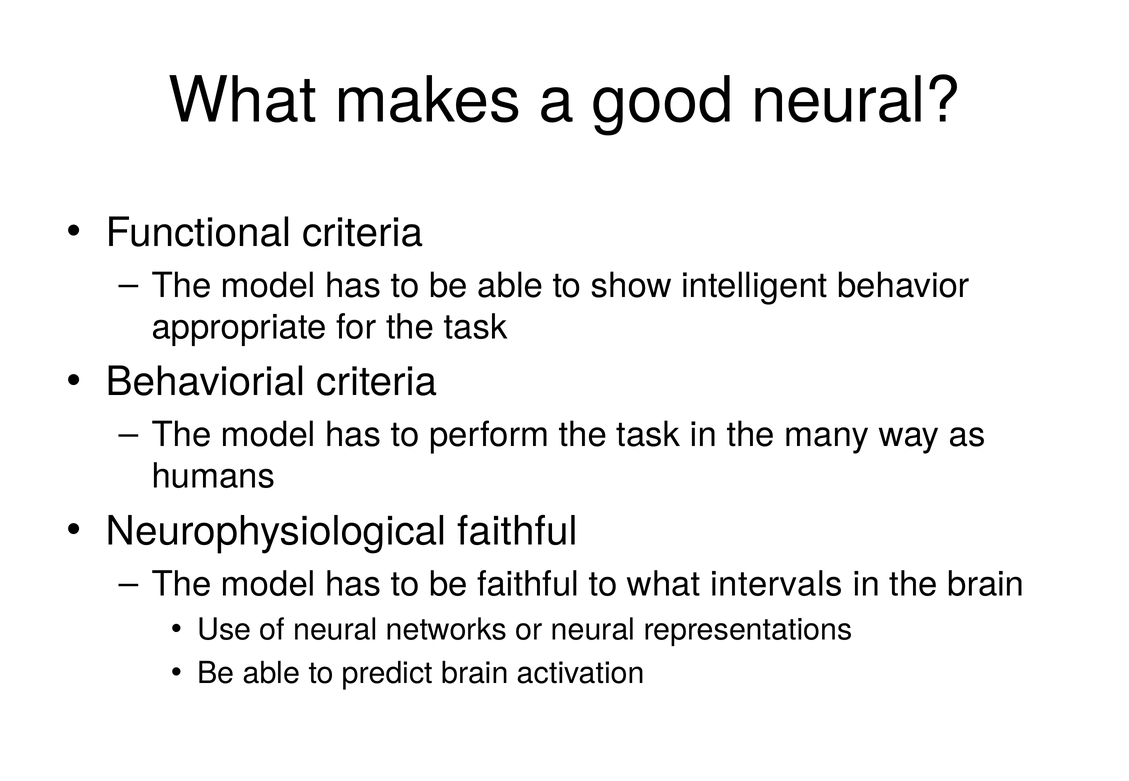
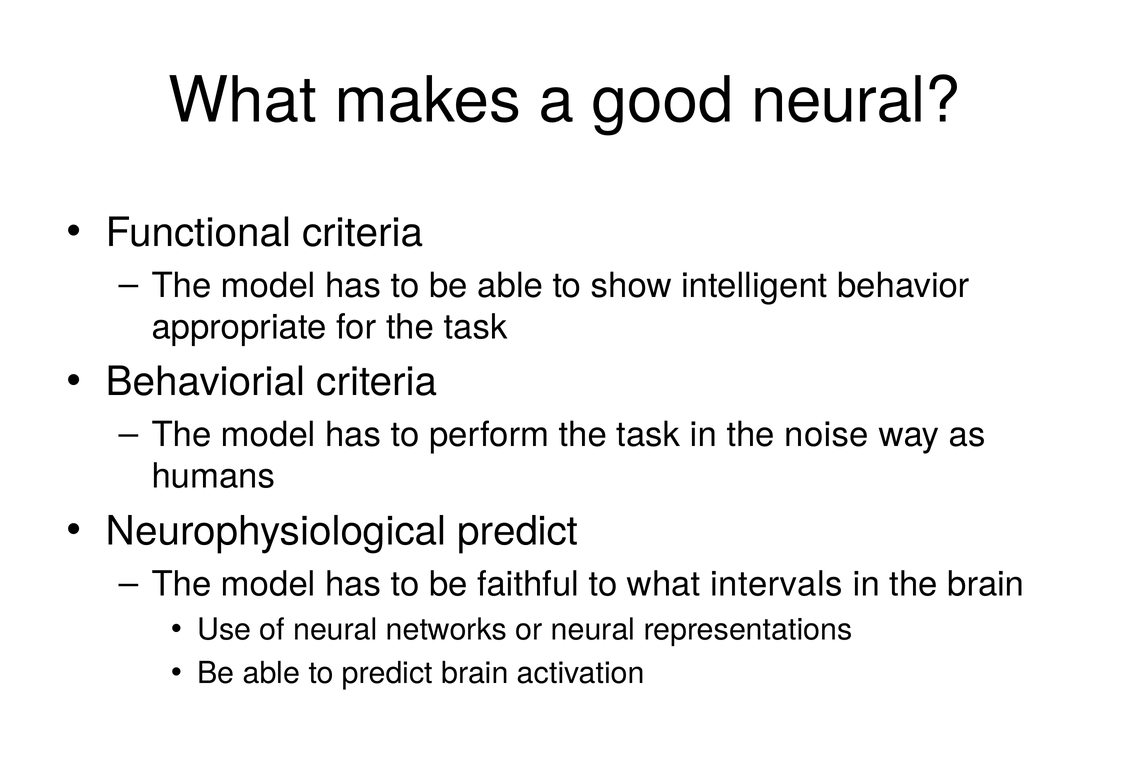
many: many -> noise (827, 435)
Neurophysiological faithful: faithful -> predict (518, 532)
